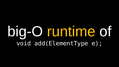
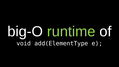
runtime colour: yellow -> light green (71, 31)
